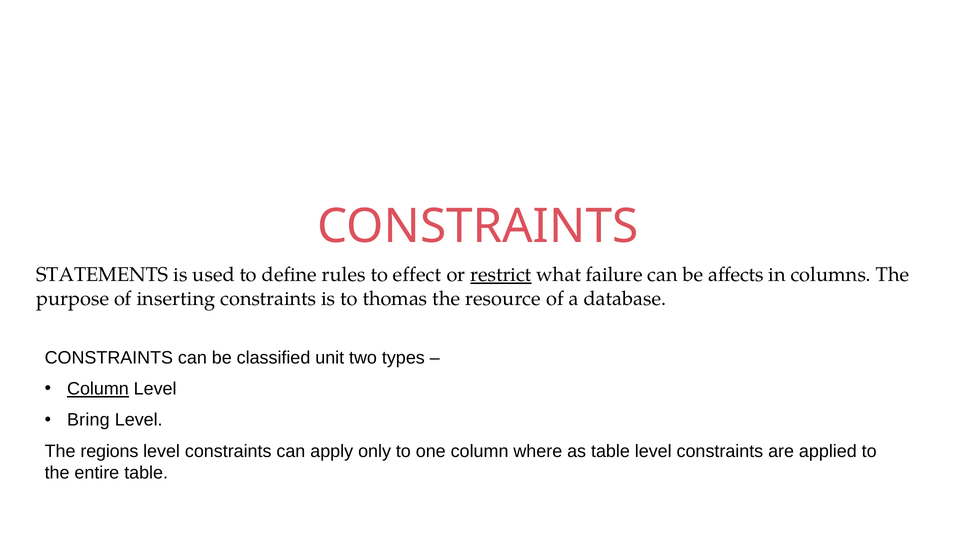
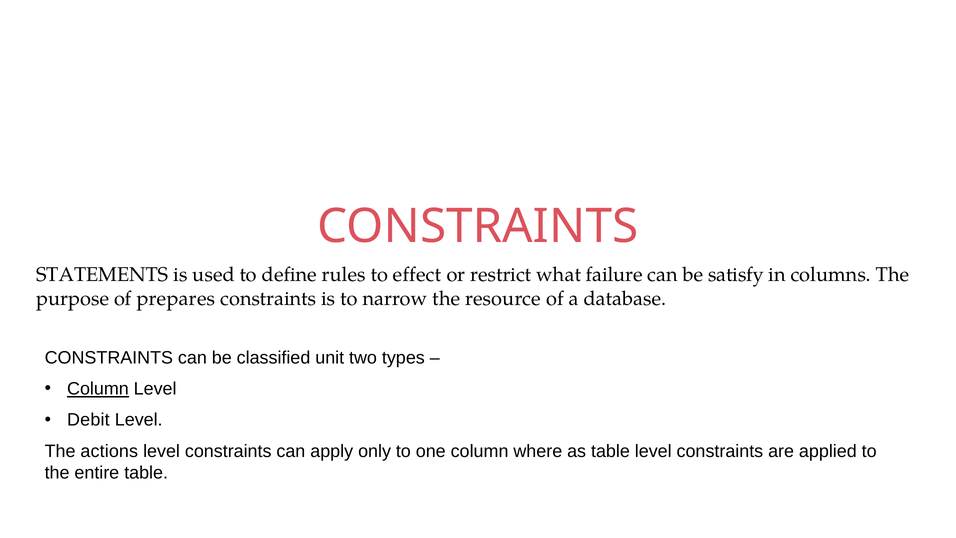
restrict underline: present -> none (501, 275)
affects: affects -> satisfy (736, 275)
inserting: inserting -> prepares (176, 298)
thomas: thomas -> narrow (395, 298)
Bring: Bring -> Debit (88, 420)
regions: regions -> actions (109, 451)
